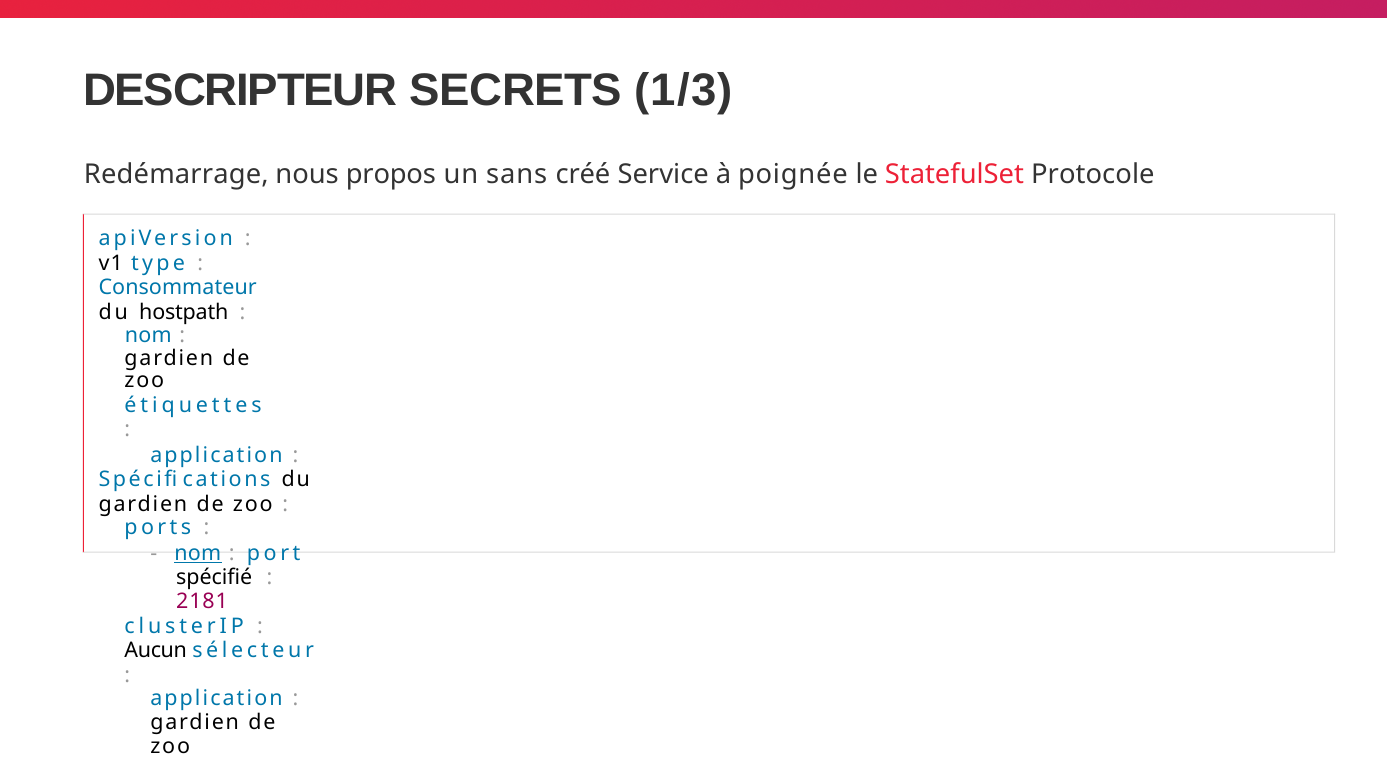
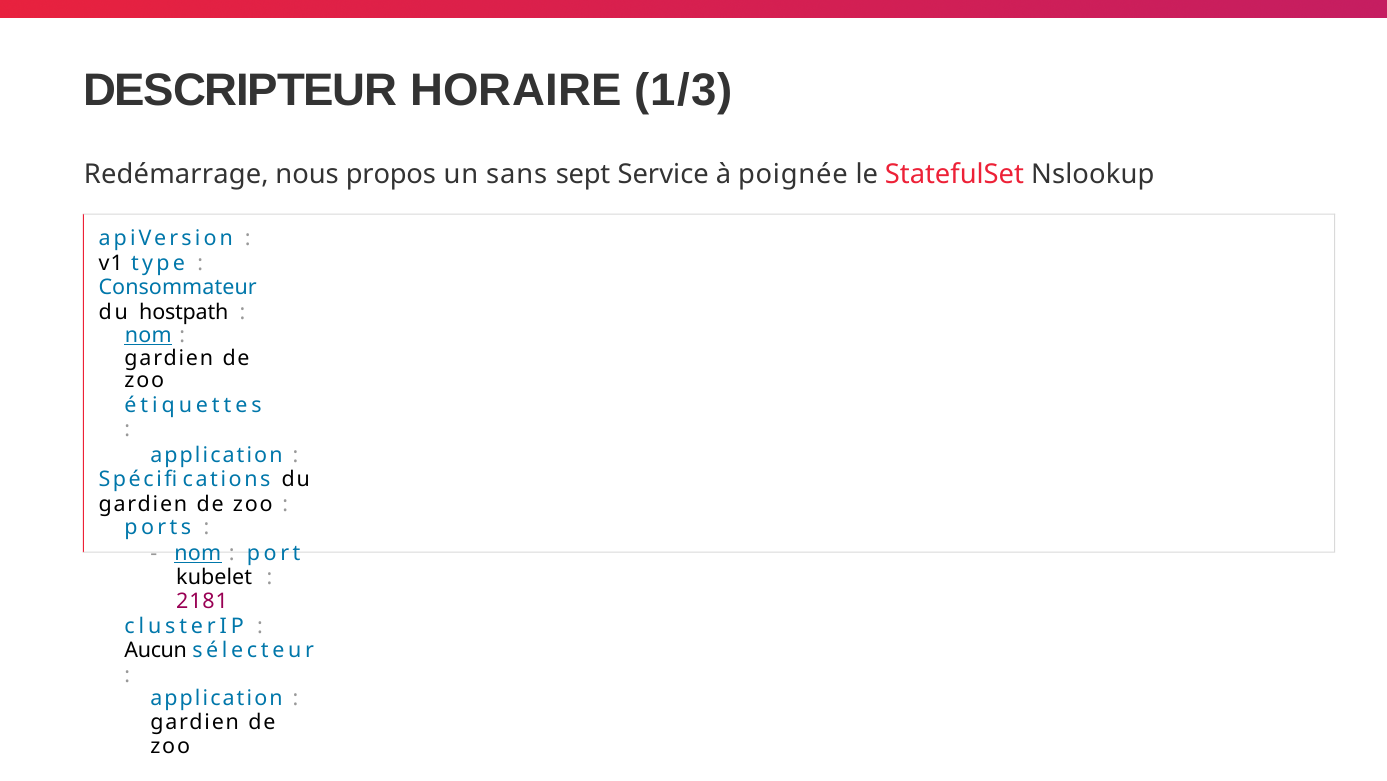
SECRETS: SECRETS -> HORAIRE (516, 90)
créé: créé -> sept (583, 175)
Protocole: Protocole -> Nslookup (1093, 175)
nom underline: none -> present (148, 335)
spécifié: spécifié -> kubelet (214, 578)
